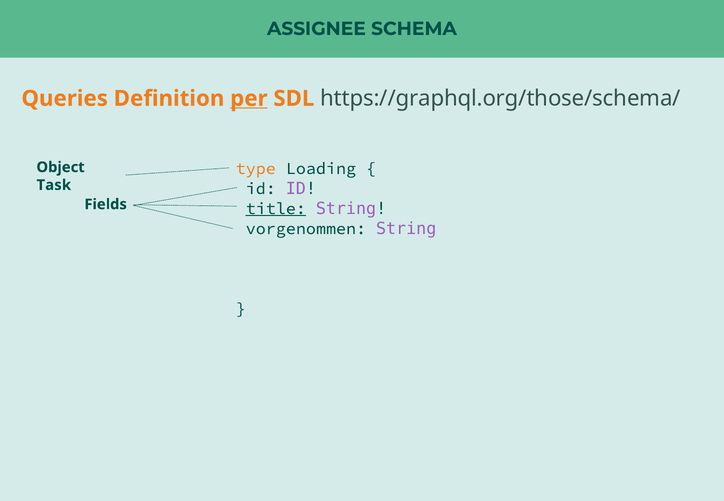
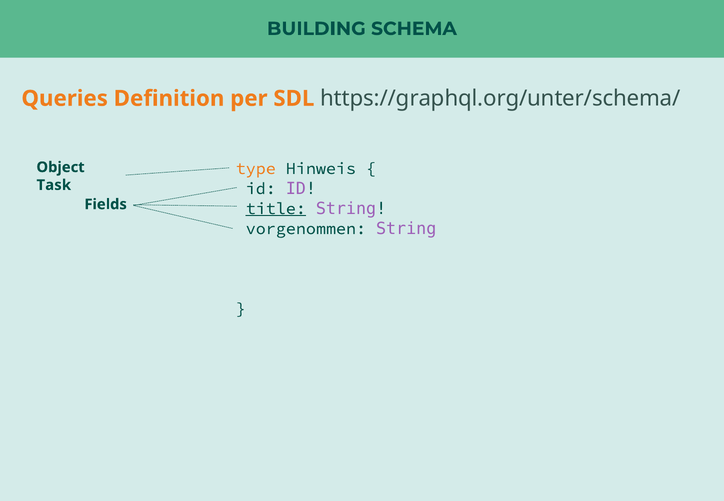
ASSIGNEE: ASSIGNEE -> BUILDING (316, 29)
per underline: present -> none (249, 99)
https://graphql.org/those/schema/: https://graphql.org/those/schema/ -> https://graphql.org/unter/schema/ (500, 99)
Loading: Loading -> Hinweis (321, 169)
